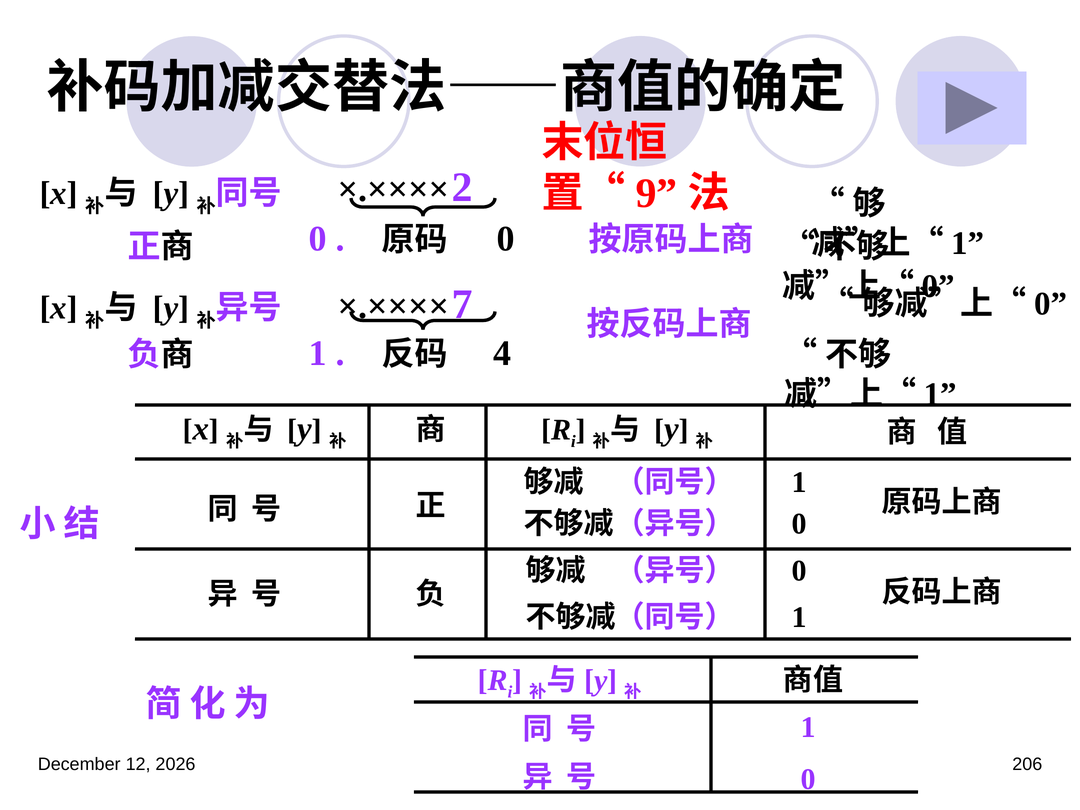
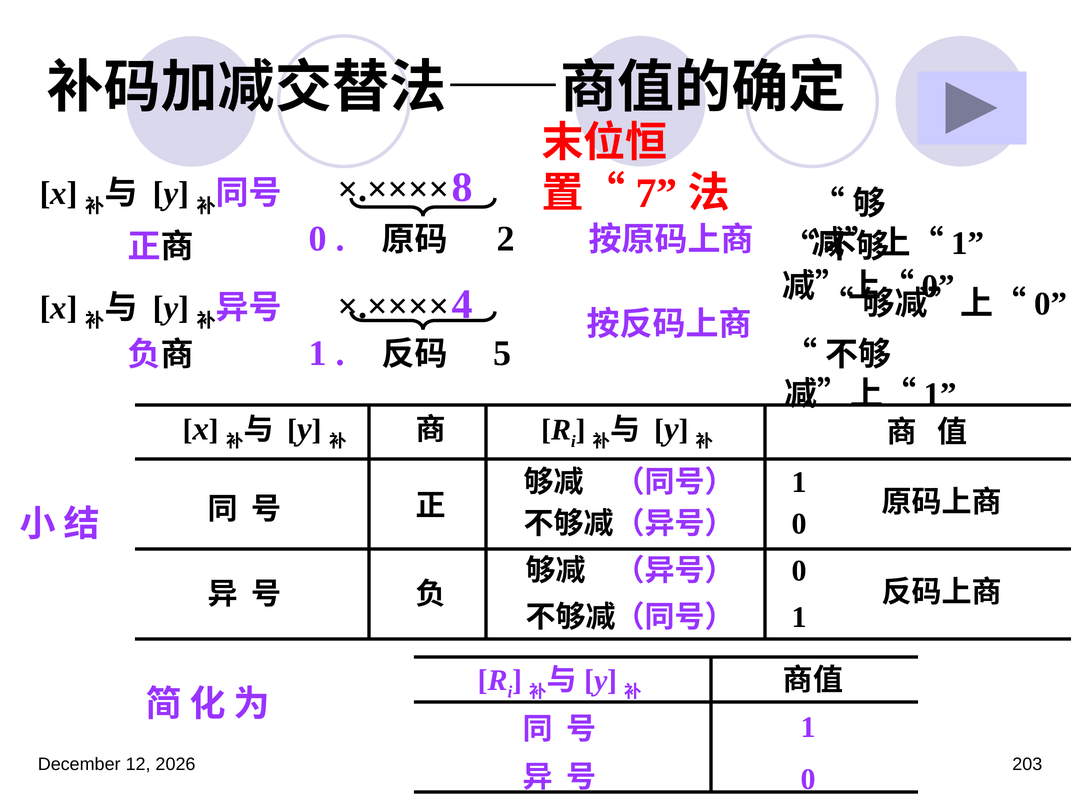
2: 2 -> 8 (462, 188)
9: 9 -> 7 (657, 194)
0: 0 -> 2 (506, 239)
7: 7 -> 4 (462, 305)
4: 4 -> 5 (502, 353)
206: 206 -> 203 (1027, 764)
